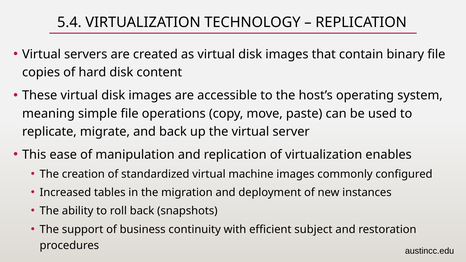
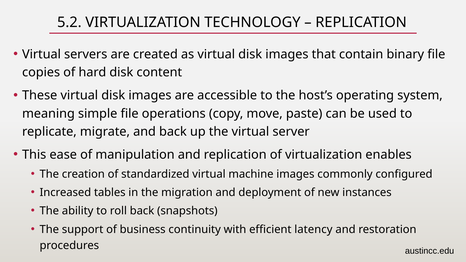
5.4: 5.4 -> 5.2 (69, 22)
subject: subject -> latency (313, 230)
